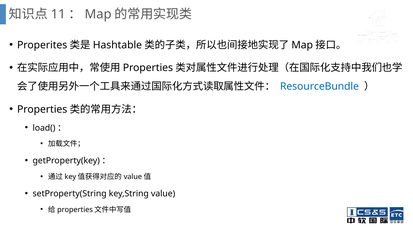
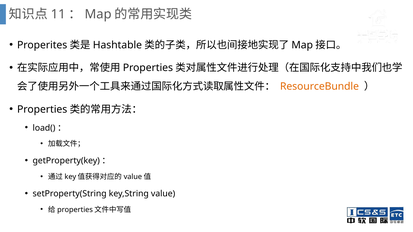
ResourceBundle colour: blue -> orange (319, 87)
